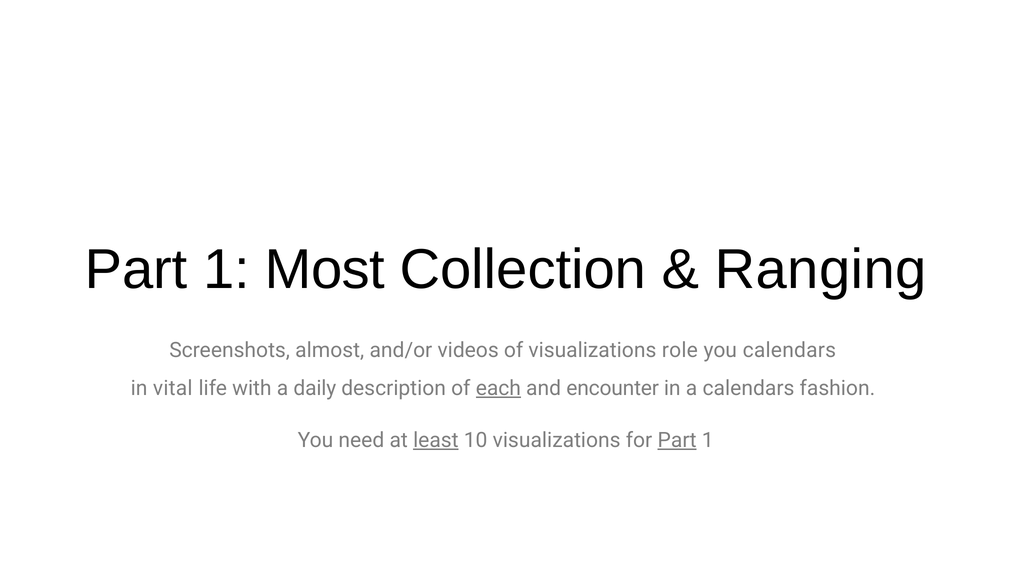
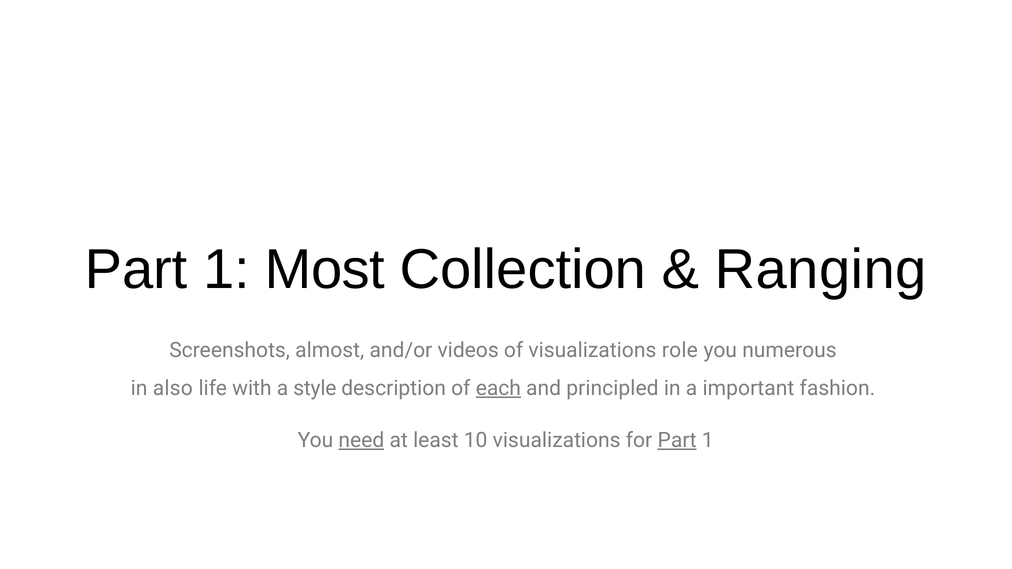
you calendars: calendars -> numerous (789, 351)
vital: vital -> also (173, 388)
daily: daily -> style (315, 388)
encounter: encounter -> principled (612, 388)
a calendars: calendars -> important (748, 388)
need underline: none -> present (361, 440)
least underline: present -> none (436, 440)
